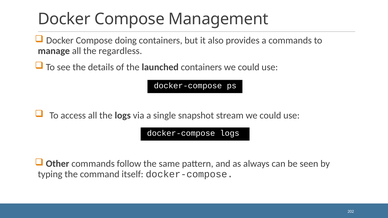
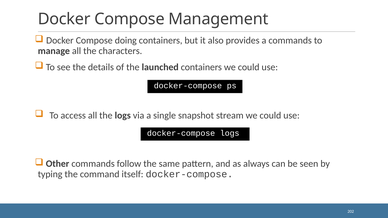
regardless: regardless -> characters (120, 51)
